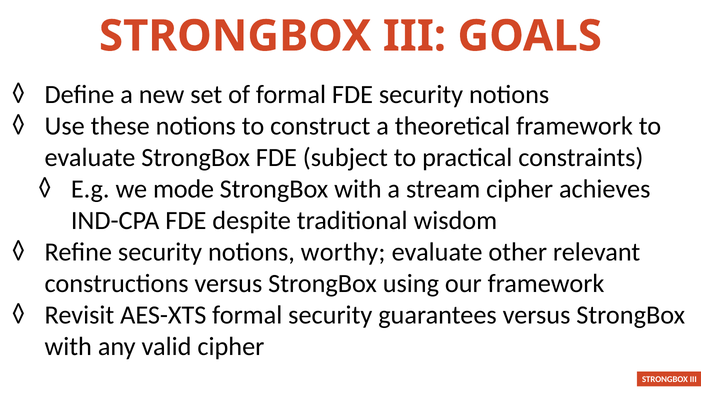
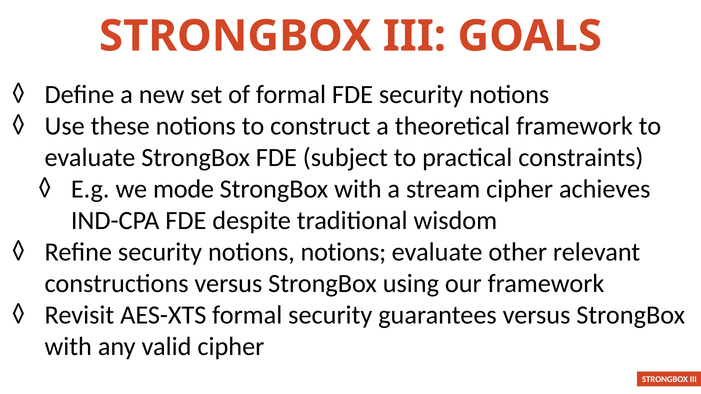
notions worthy: worthy -> notions (343, 252)
